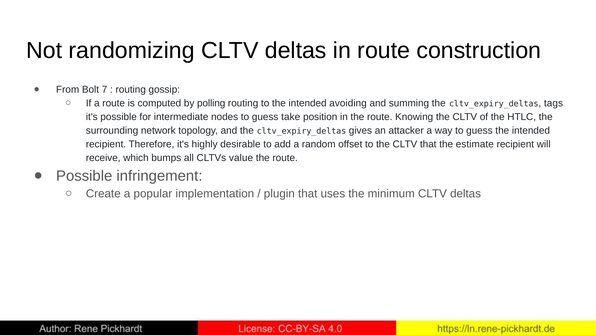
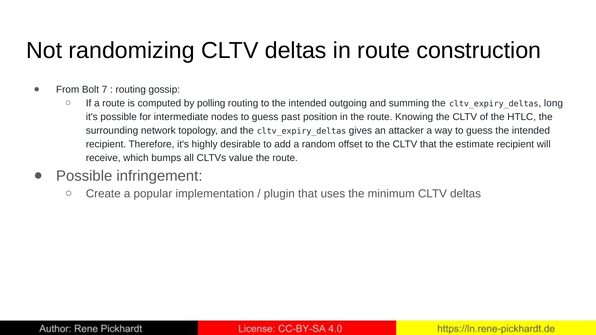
avoiding: avoiding -> outgoing (348, 103)
tags: tags -> long (553, 103)
take: take -> past (291, 117)
